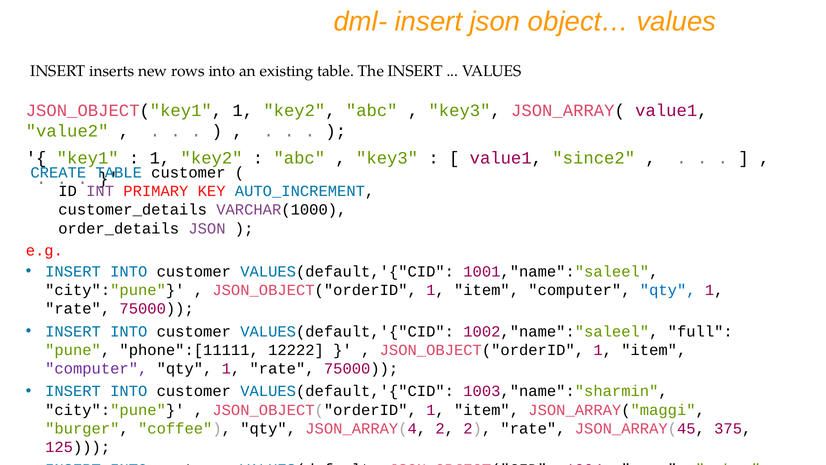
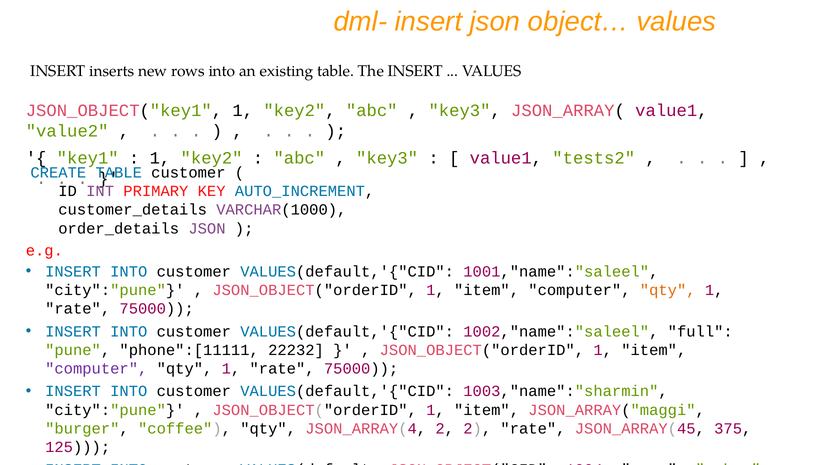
since2: since2 -> tests2 (594, 158)
qty colour: blue -> orange (668, 290)
12222: 12222 -> 22232 (296, 350)
